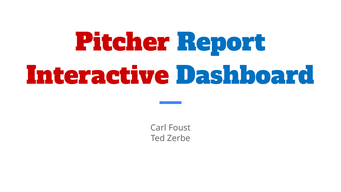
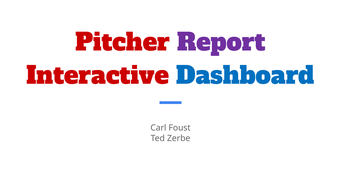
Report colour: blue -> purple (221, 43)
